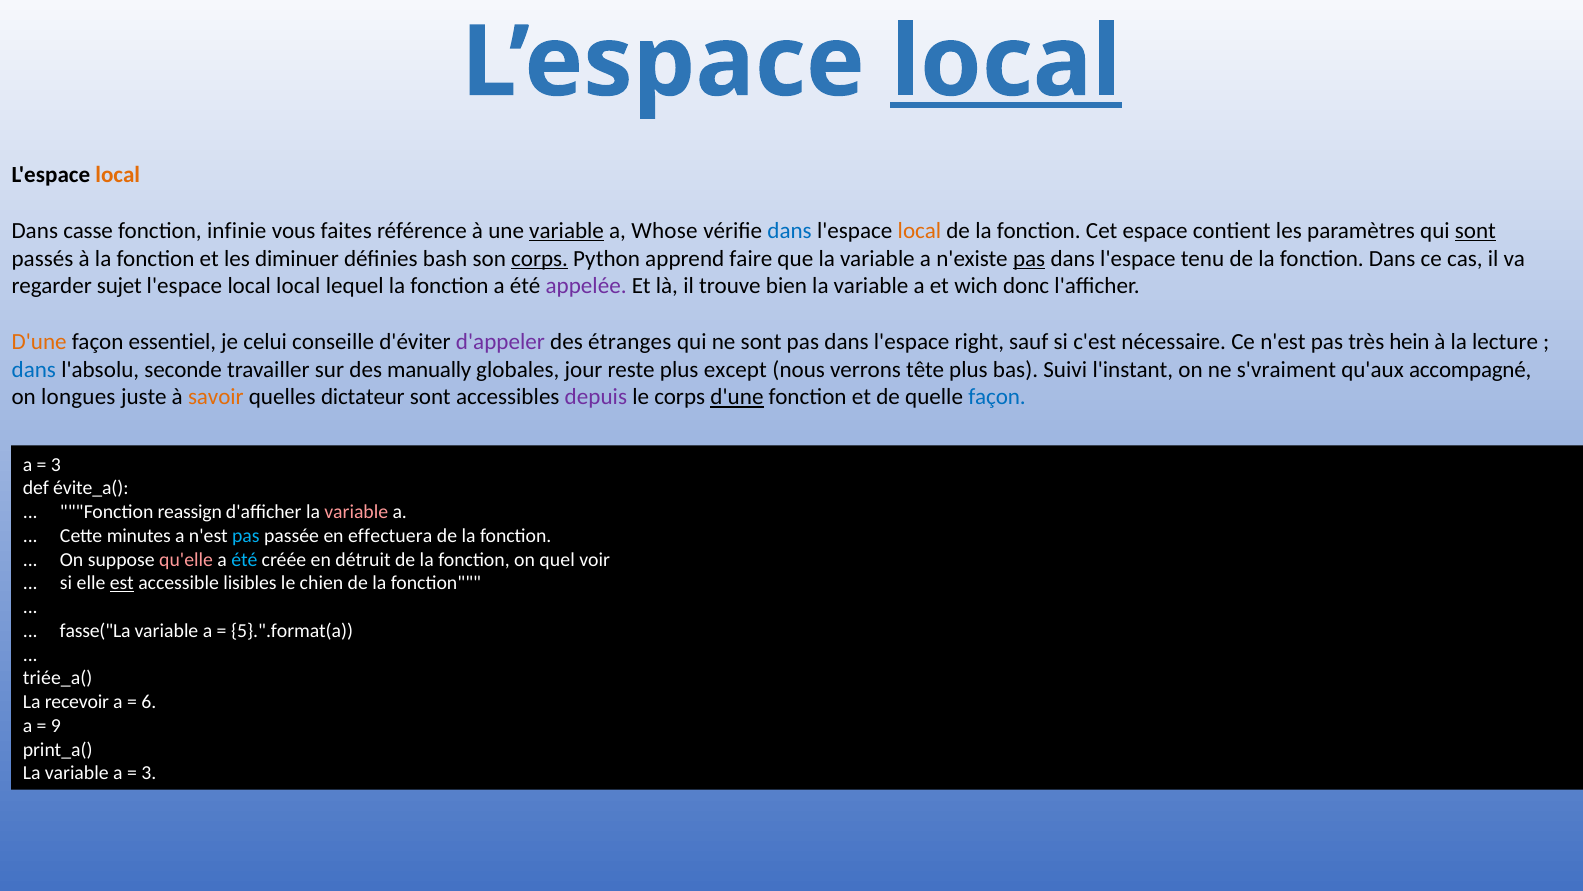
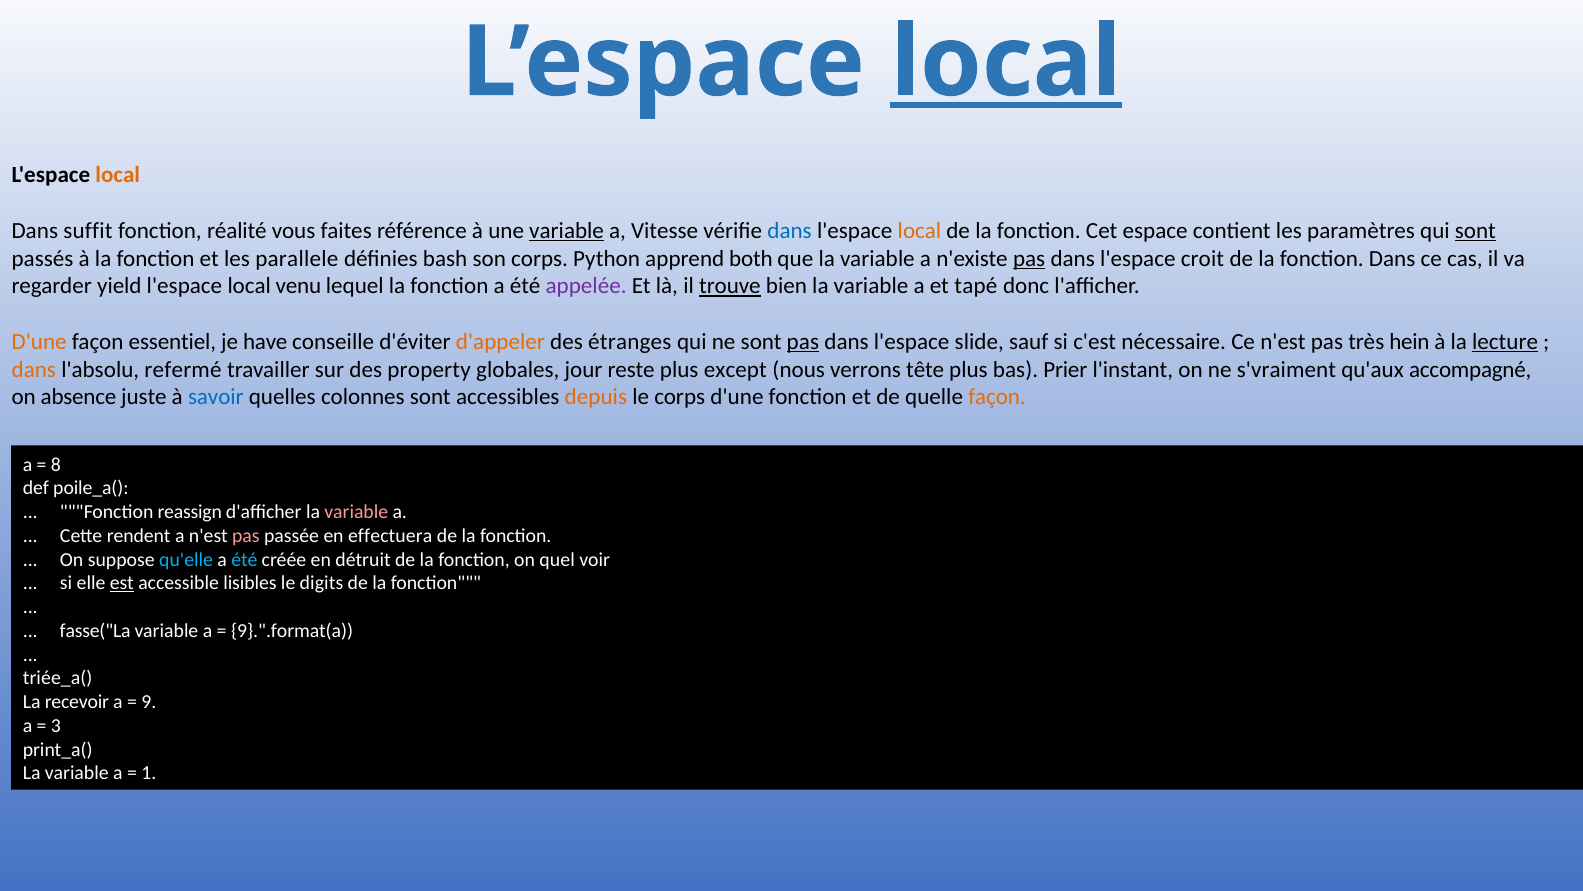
casse: casse -> suffit (88, 231)
infinie: infinie -> réalité (237, 231)
Whose: Whose -> Vitesse (665, 231)
diminuer: diminuer -> parallele (297, 258)
corps underline: present -> none (540, 258)
faire: faire -> both (751, 258)
tenu: tenu -> croit (1202, 258)
sujet: sujet -> yield (119, 286)
local local: local -> venu (298, 286)
trouve underline: none -> present (730, 286)
wich: wich -> tapé (976, 286)
celui: celui -> have (265, 341)
d'appeler colour: purple -> orange (500, 341)
pas underline: none -> present (803, 341)
right: right -> slide (979, 341)
lecture underline: none -> present (1505, 341)
dans colour: blue -> orange (34, 369)
seconde: seconde -> refermé (183, 369)
manually: manually -> property (429, 369)
Suivi: Suivi -> Prier (1065, 369)
longues: longues -> absence (79, 397)
savoir colour: orange -> blue (216, 397)
dictateur: dictateur -> colonnes (363, 397)
depuis colour: purple -> orange (596, 397)
d'une underline: present -> none (737, 397)
façon colour: blue -> orange (997, 397)
3: 3 -> 8 (56, 464)
évite_a(: évite_a( -> poile_a( (91, 488)
minutes: minutes -> rendent (139, 535)
pas colour: light blue -> pink (246, 535)
qu'elle colour: pink -> light blue (186, 559)
chien: chien -> digits (321, 583)
5}.".format(a: 5}.".format(a -> 9}.".format(a (292, 630)
6: 6 -> 9 (149, 702)
9: 9 -> 3 (56, 725)
3: 3 -> 1 (149, 773)
